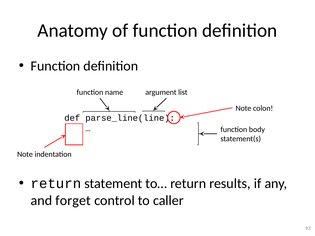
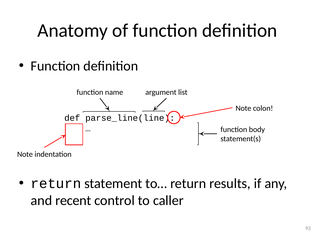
forget: forget -> recent (73, 201)
